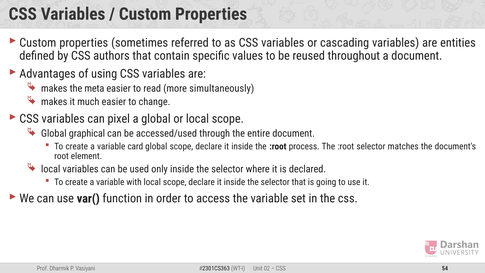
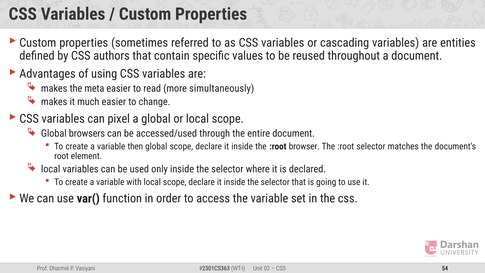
graphical: graphical -> browsers (87, 133)
card: card -> then (135, 146)
process: process -> browser (304, 146)
